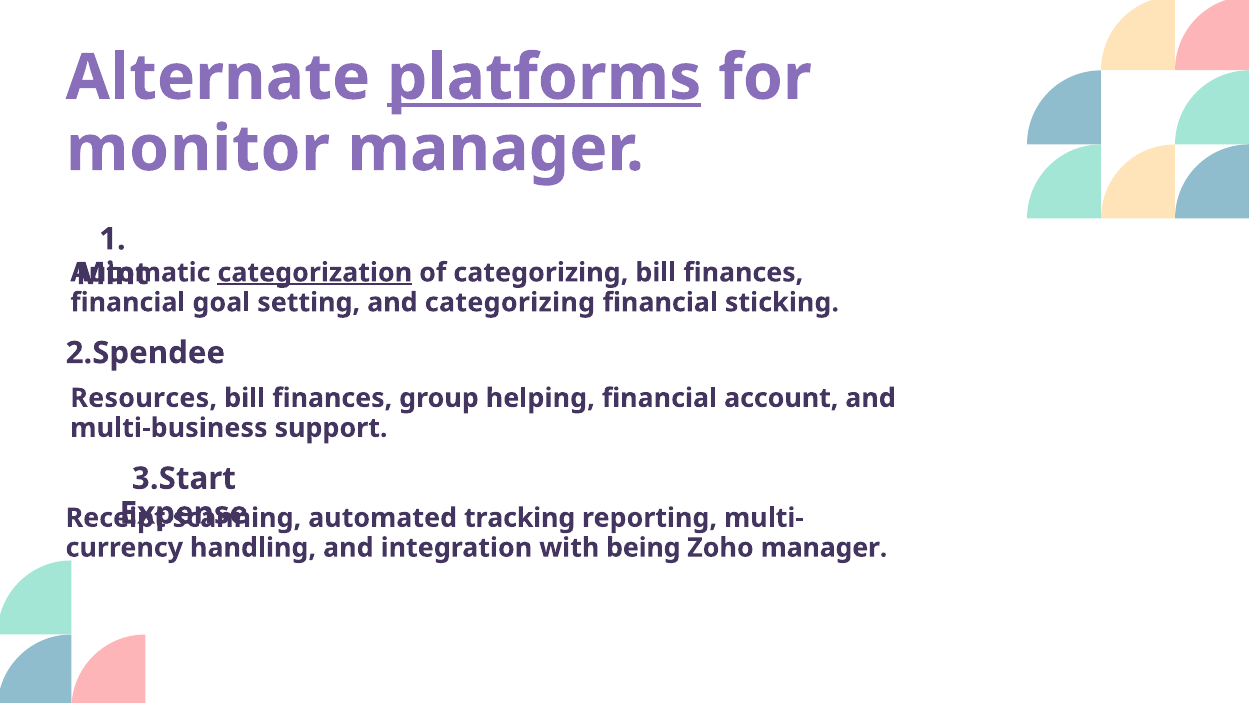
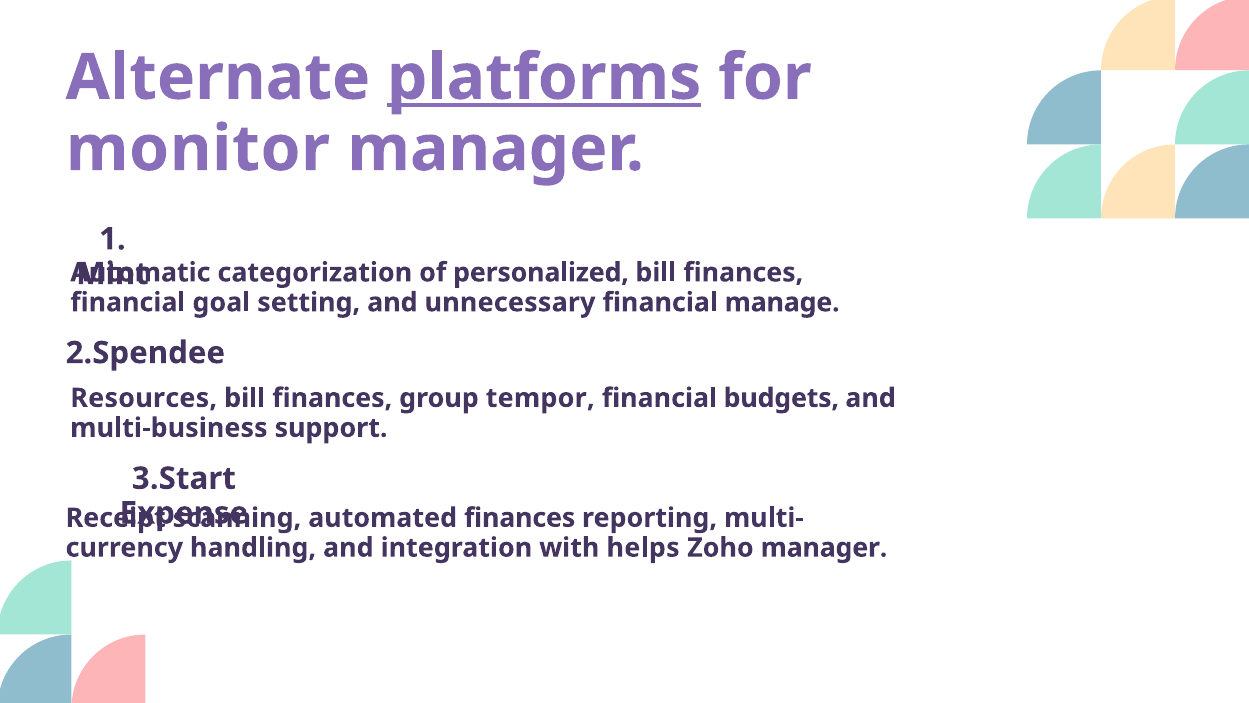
categorization underline: present -> none (315, 272)
of categorizing: categorizing -> personalized (541, 272)
and categorizing: categorizing -> unnecessary (510, 302)
sticking: sticking -> manage (782, 302)
helping: helping -> tempor (540, 398)
account: account -> budgets (781, 398)
automated tracking: tracking -> finances (520, 518)
being: being -> helps (643, 547)
